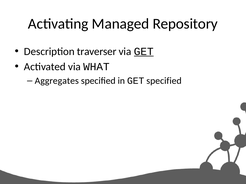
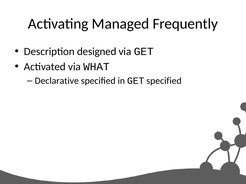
Repository: Repository -> Frequently (185, 24)
traverser: traverser -> designed (97, 52)
GET underline: present -> none (144, 52)
Aggregates: Aggregates -> Declarative (57, 81)
